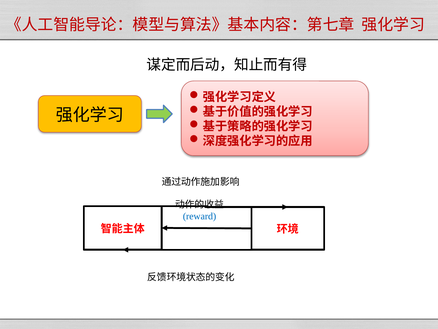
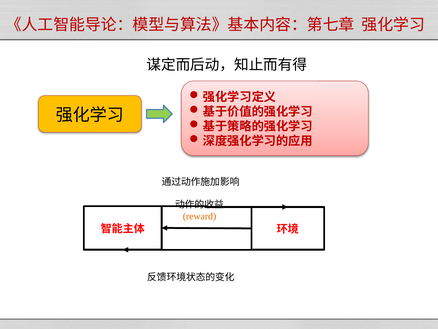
reward colour: blue -> orange (200, 216)
